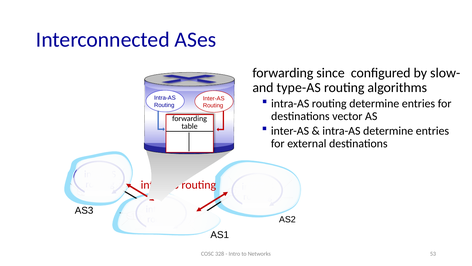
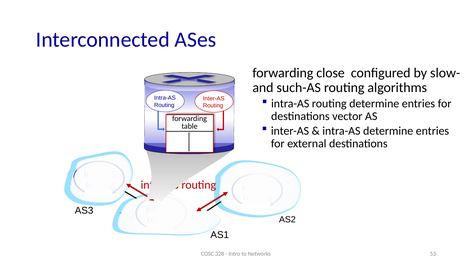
since: since -> close (331, 73)
type-AS: type-AS -> such-AS (299, 88)
